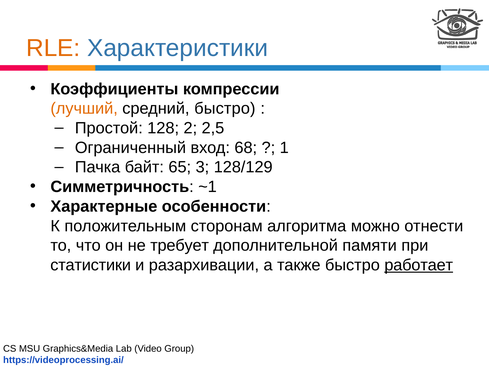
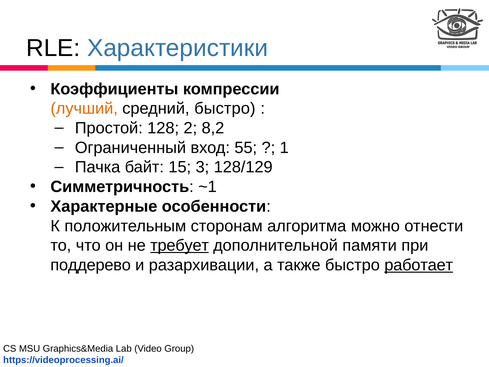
RLE colour: orange -> black (53, 48)
2,5: 2,5 -> 8,2 (213, 128)
68: 68 -> 55 (246, 148)
65: 65 -> 15 (180, 167)
требует underline: none -> present (180, 245)
статистики: статистики -> поддерево (91, 265)
